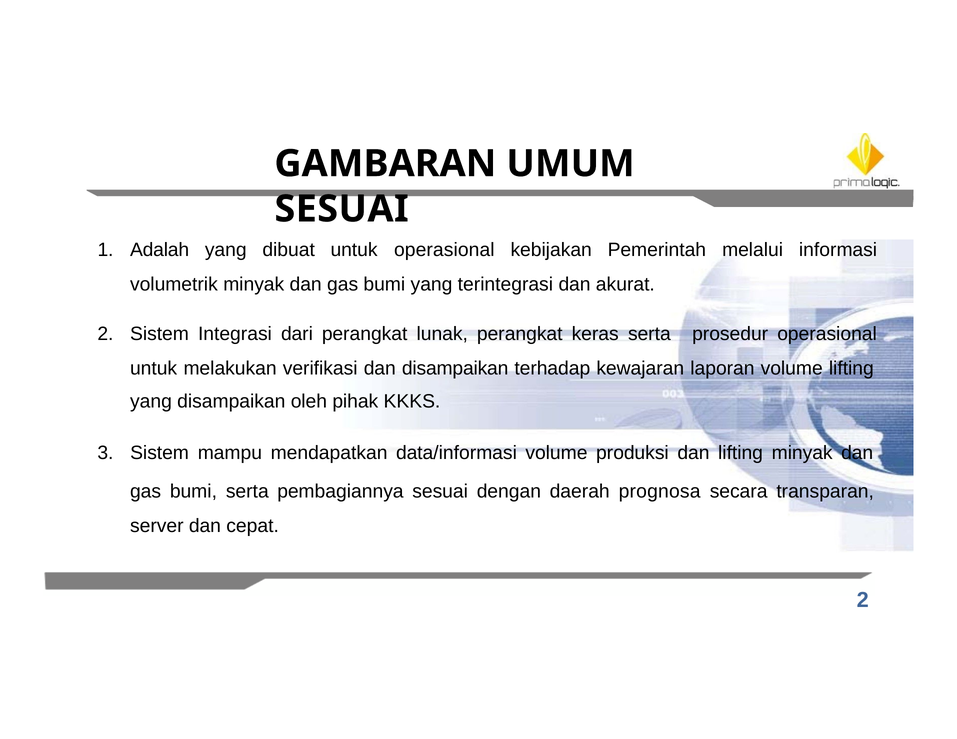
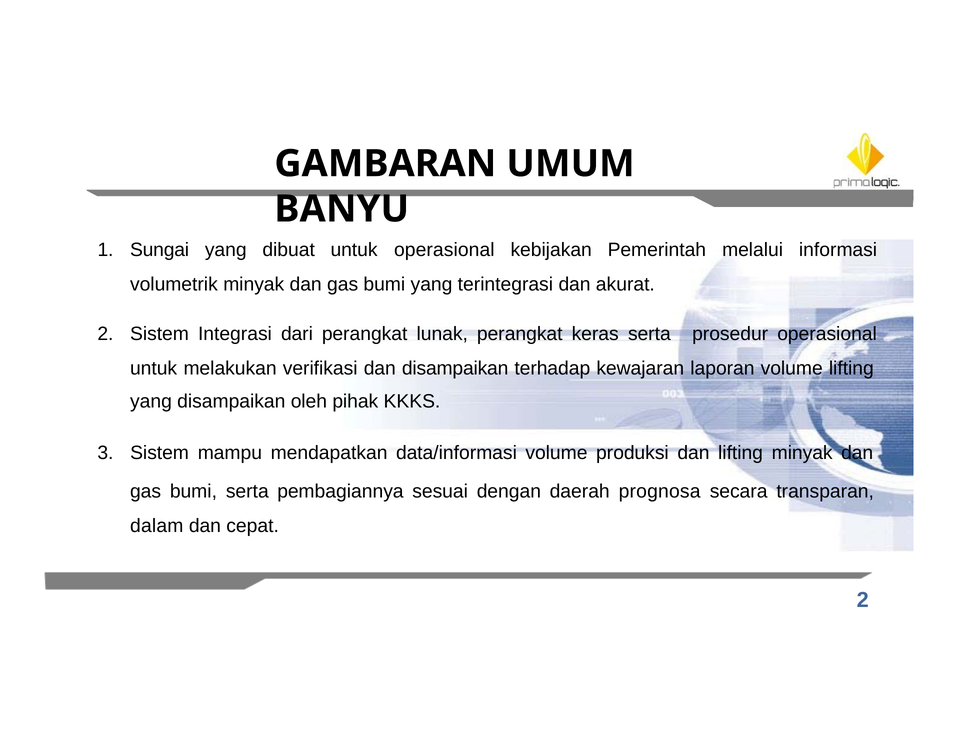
SESUAI: SESUAI -> BANYU (342, 209)
Adalah: Adalah -> Sungai (160, 250)
server: server -> dalam (157, 526)
